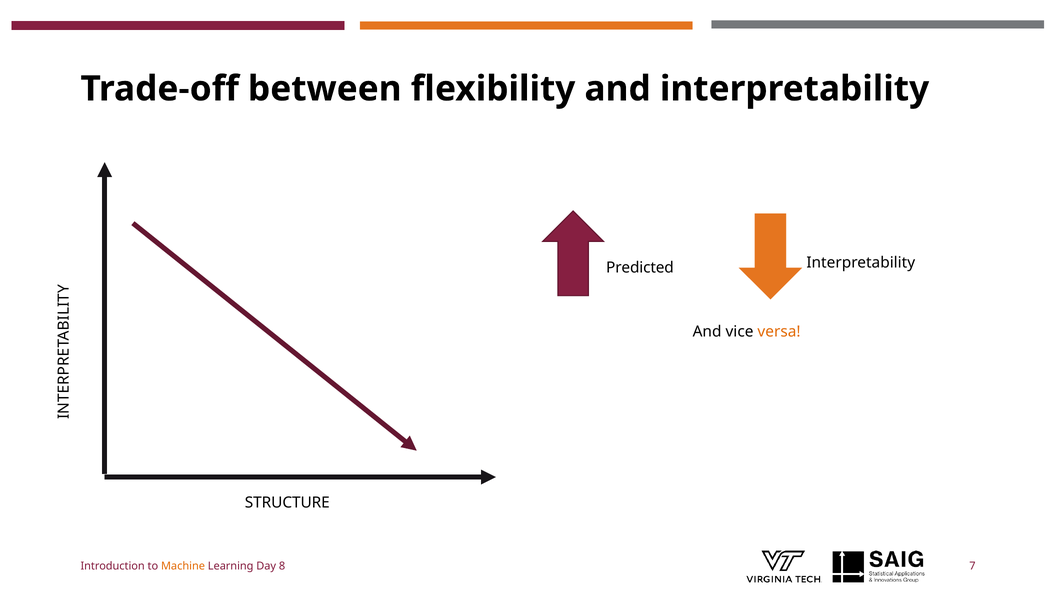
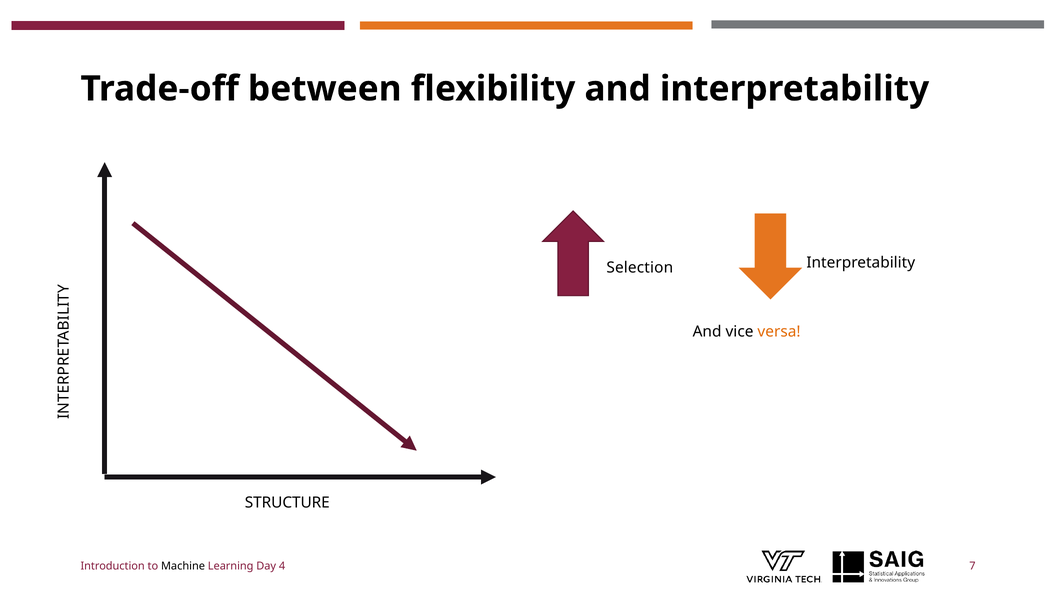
Predicted: Predicted -> Selection (640, 268)
Machine colour: orange -> black (183, 566)
8: 8 -> 4 (282, 566)
